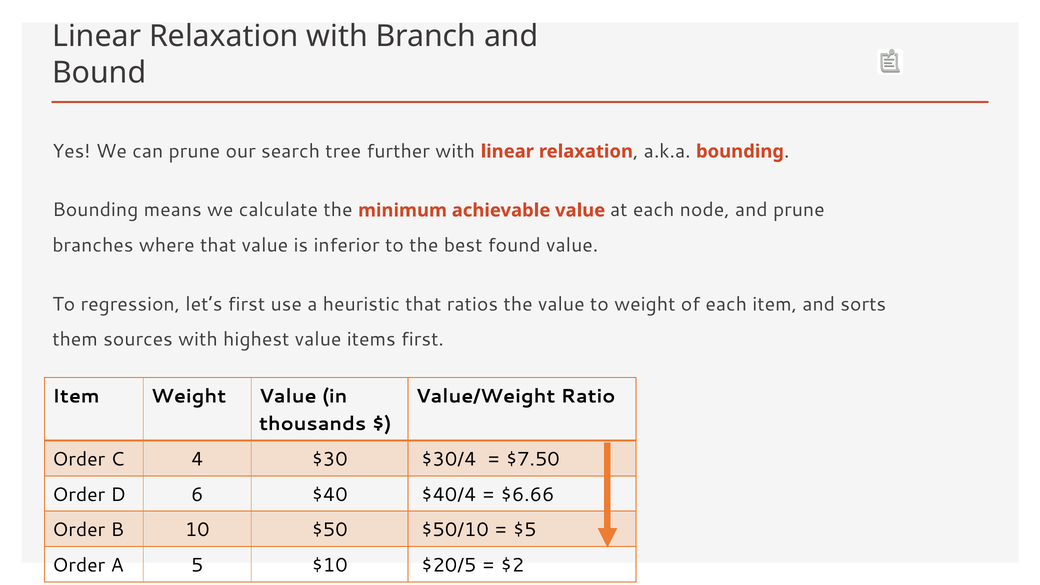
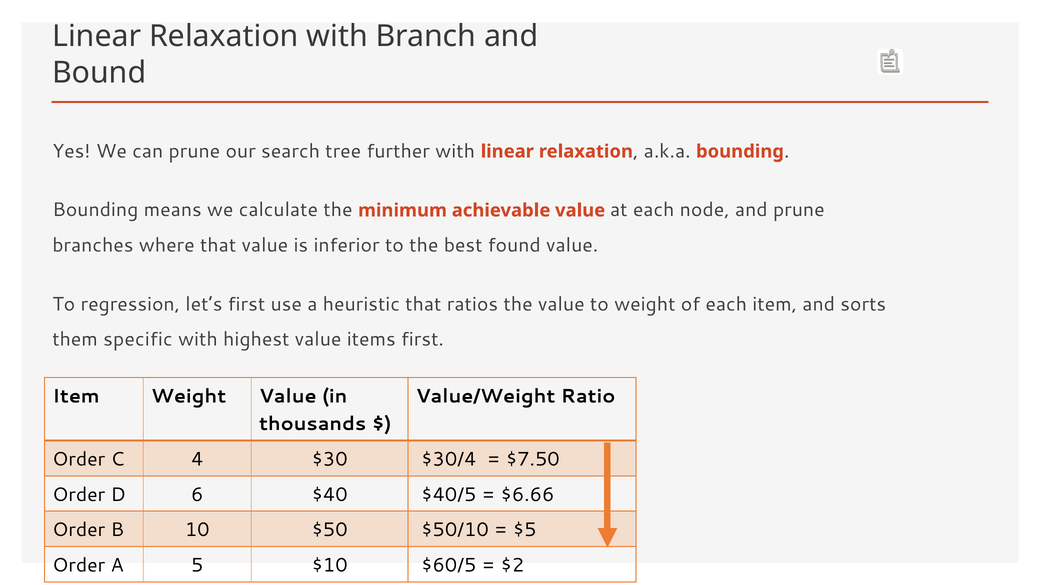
sources: sources -> specific (138, 339)
$40/4: $40/4 -> $40/5 (449, 495)
$20/5: $20/5 -> $60/5 (449, 565)
